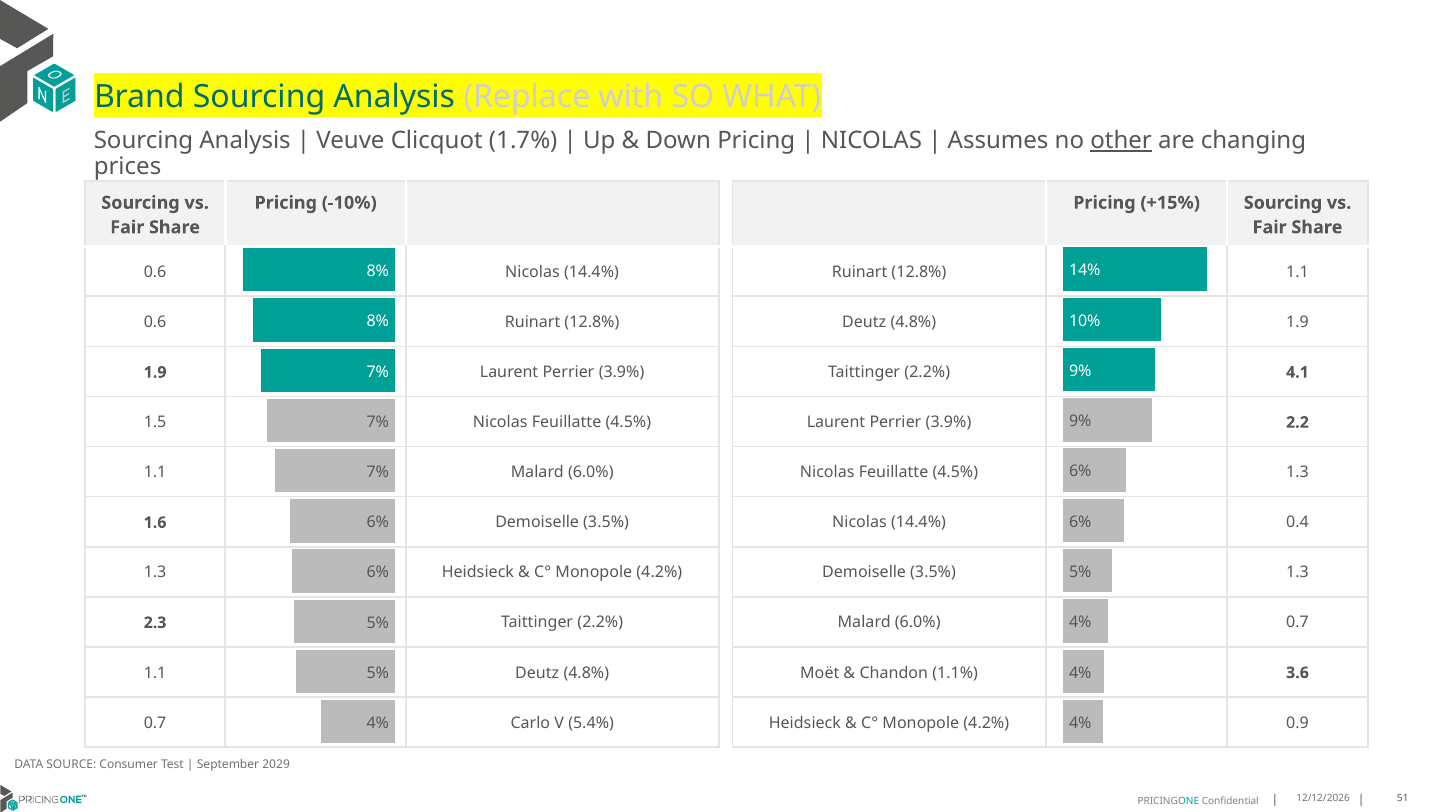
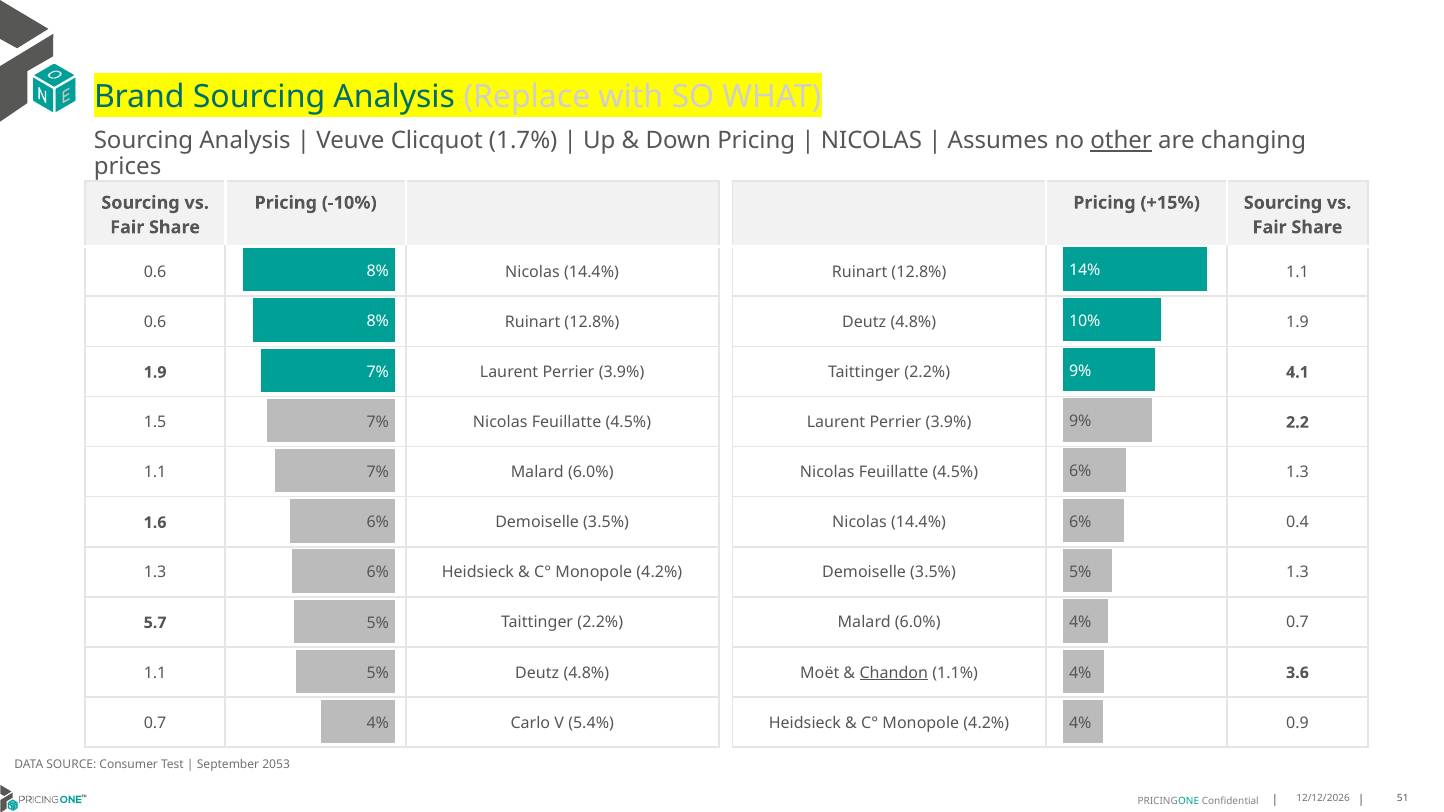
2.3: 2.3 -> 5.7 (155, 623)
Chandon underline: none -> present (894, 673)
2029: 2029 -> 2053 (276, 765)
